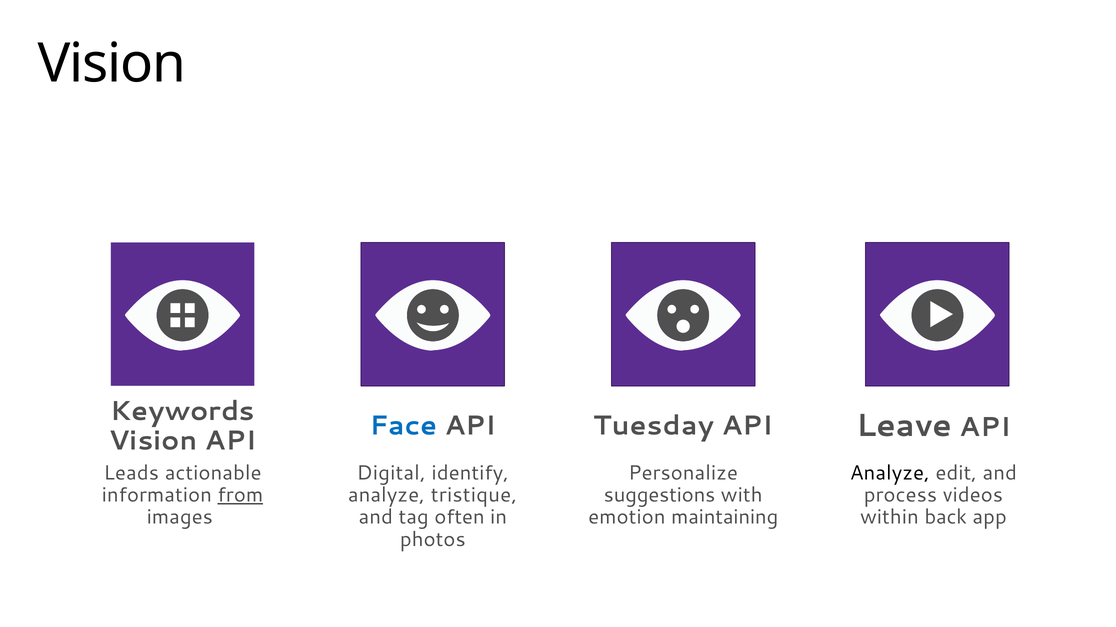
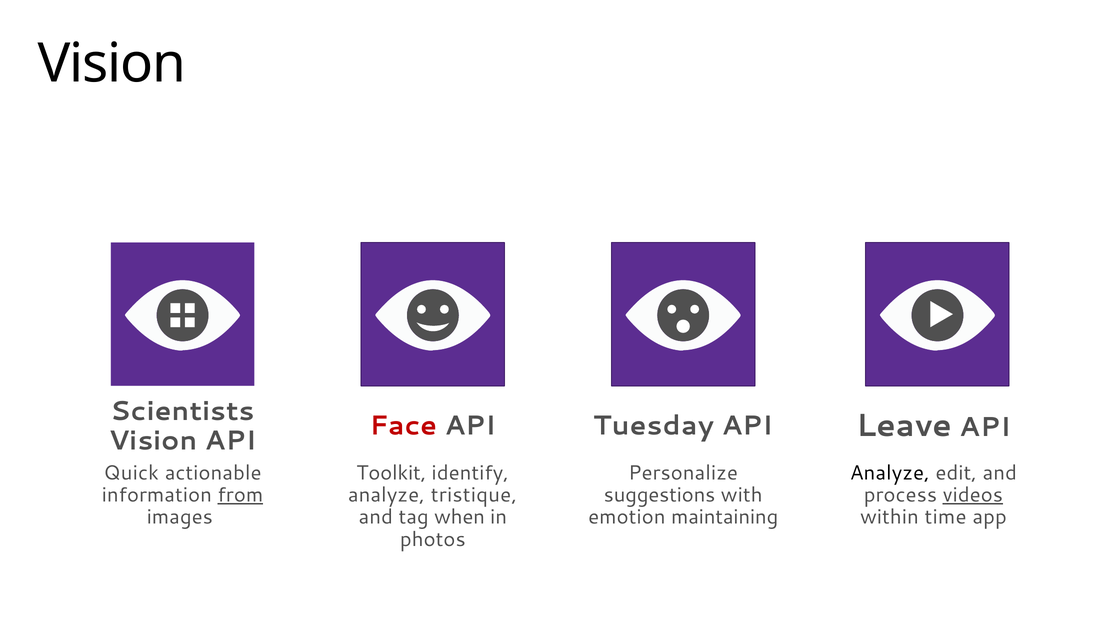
Keywords: Keywords -> Scientists (183, 412)
Face colour: blue -> red (403, 426)
Leads: Leads -> Quick (131, 473)
Digital: Digital -> Toolkit (391, 473)
videos underline: none -> present (973, 496)
often: often -> when (460, 518)
back: back -> time (946, 518)
